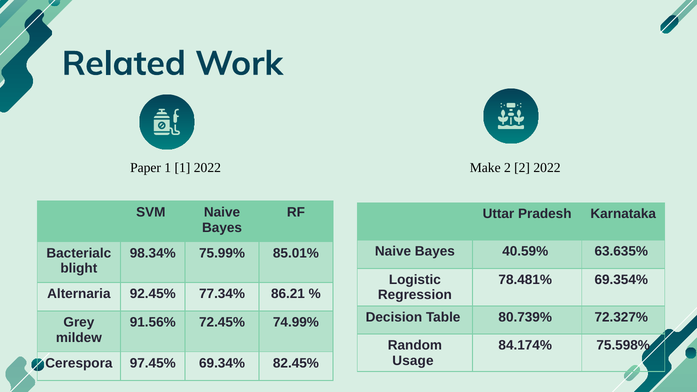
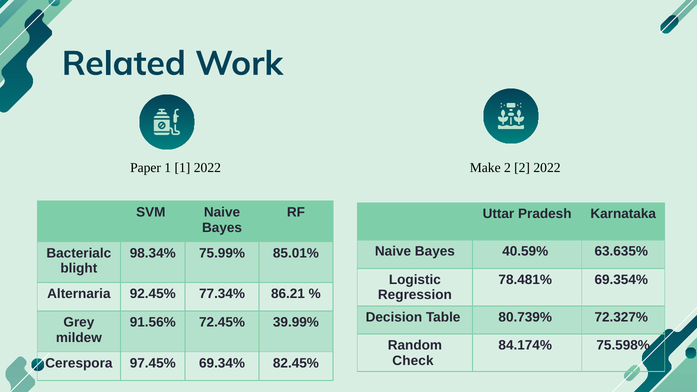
74.99%: 74.99% -> 39.99% (296, 323)
Usage: Usage -> Check (413, 361)
